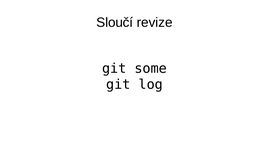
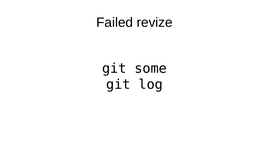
Sloučí: Sloučí -> Failed (115, 22)
